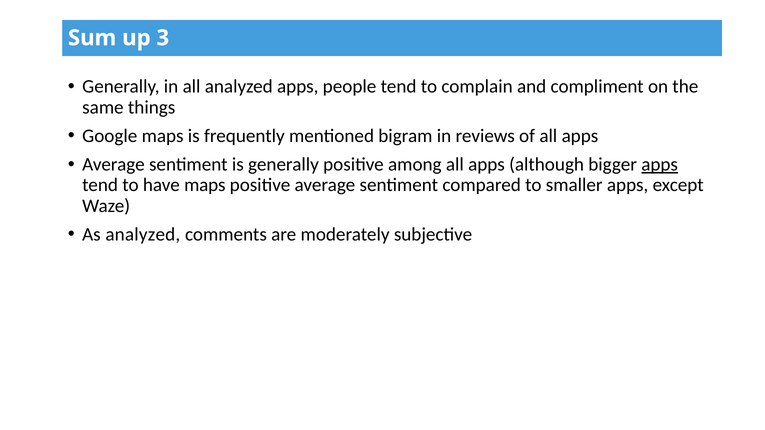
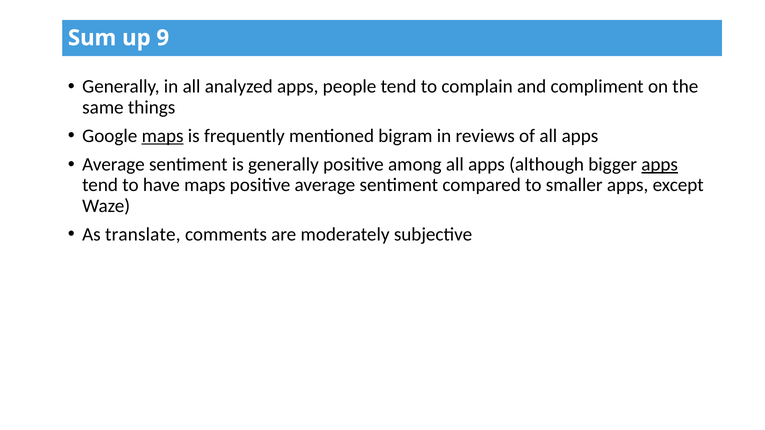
3: 3 -> 9 (163, 38)
maps underline: none -> present (163, 136)
As analyzed: analyzed -> translate (143, 235)
